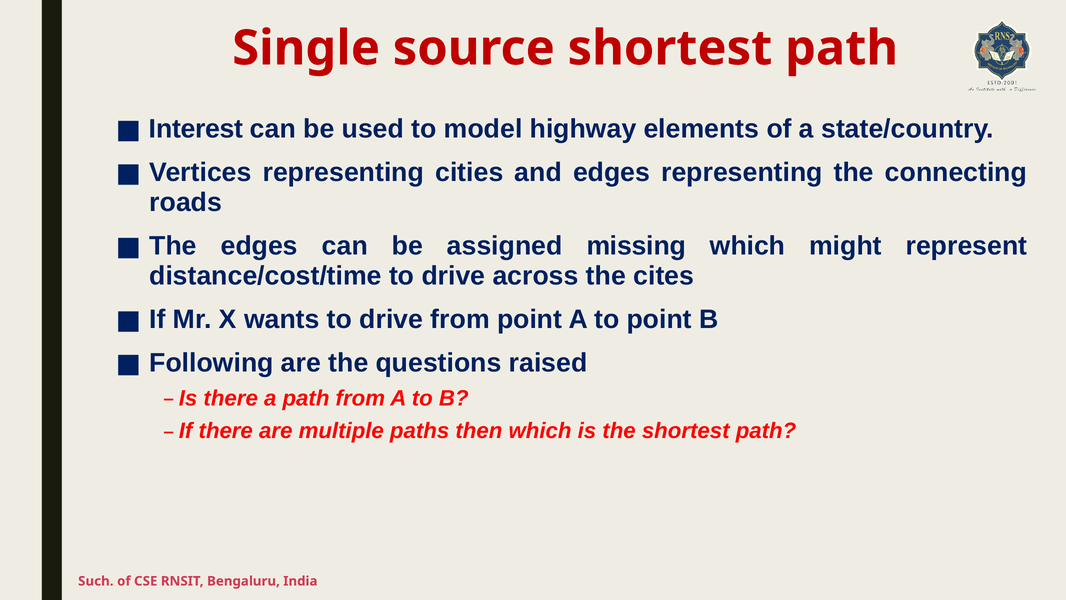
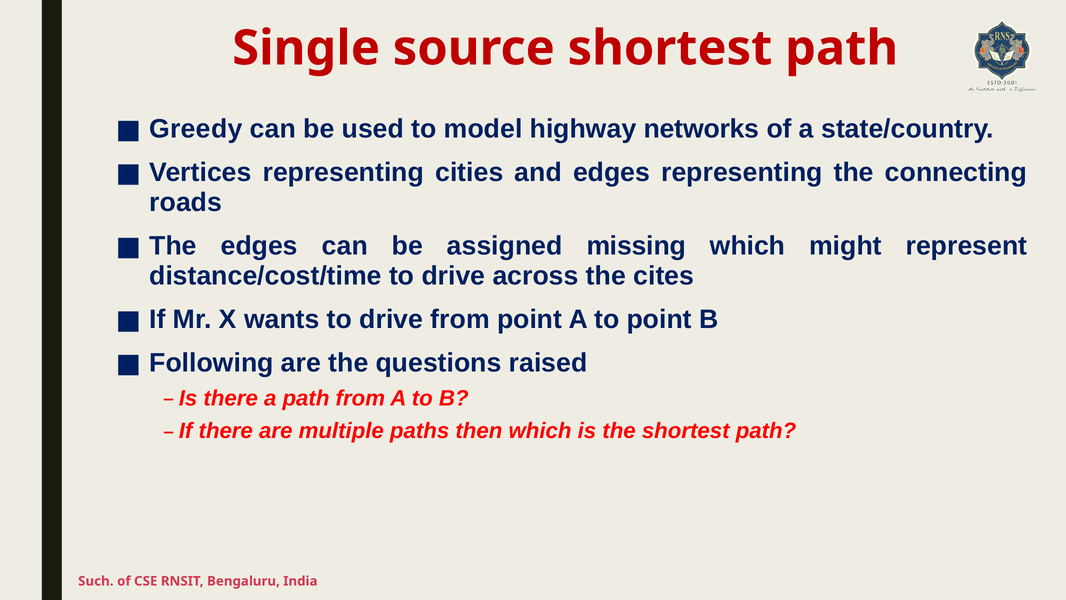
Interest: Interest -> Greedy (196, 129)
elements: elements -> networks (701, 129)
